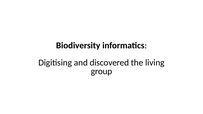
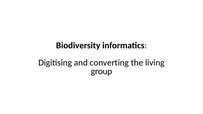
discovered: discovered -> converting (109, 63)
